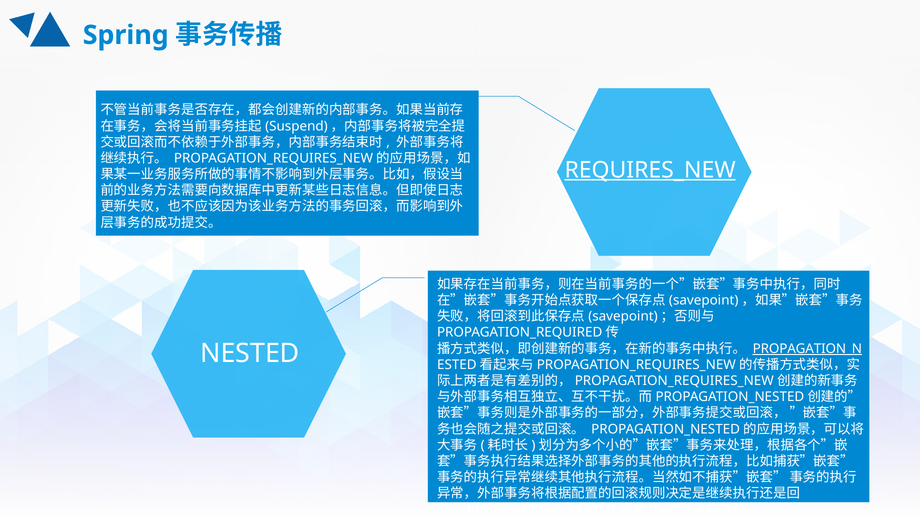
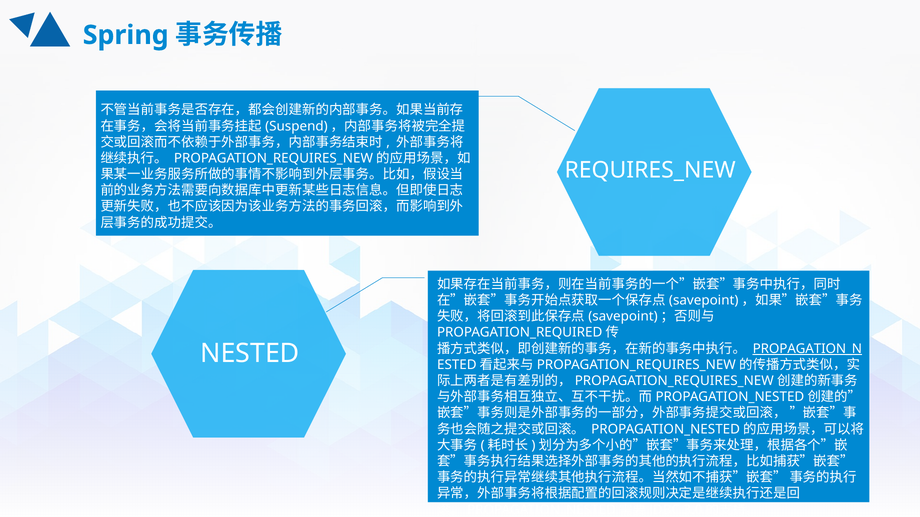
REQUIRES_NEW underline: present -> none (650, 170)
